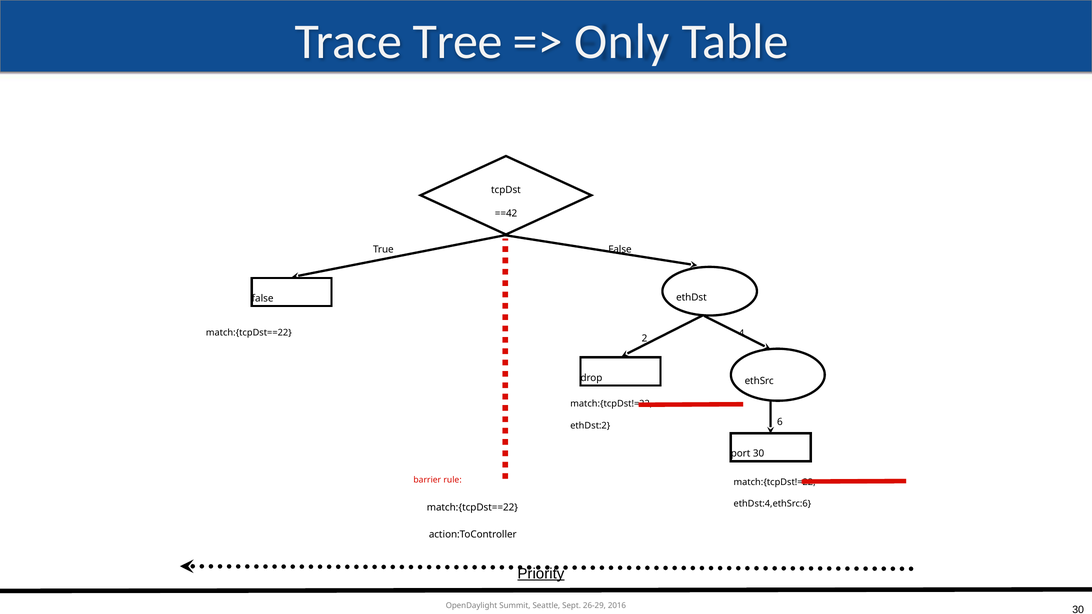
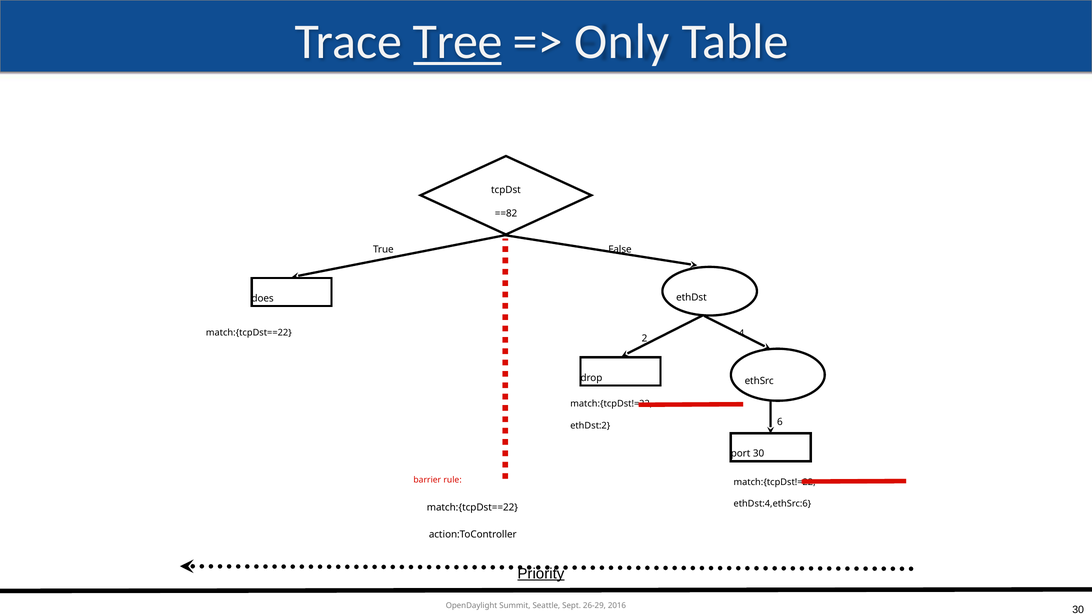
Tree underline: none -> present (458, 42)
==42: ==42 -> ==82 (506, 213)
false: false -> does (263, 299)
